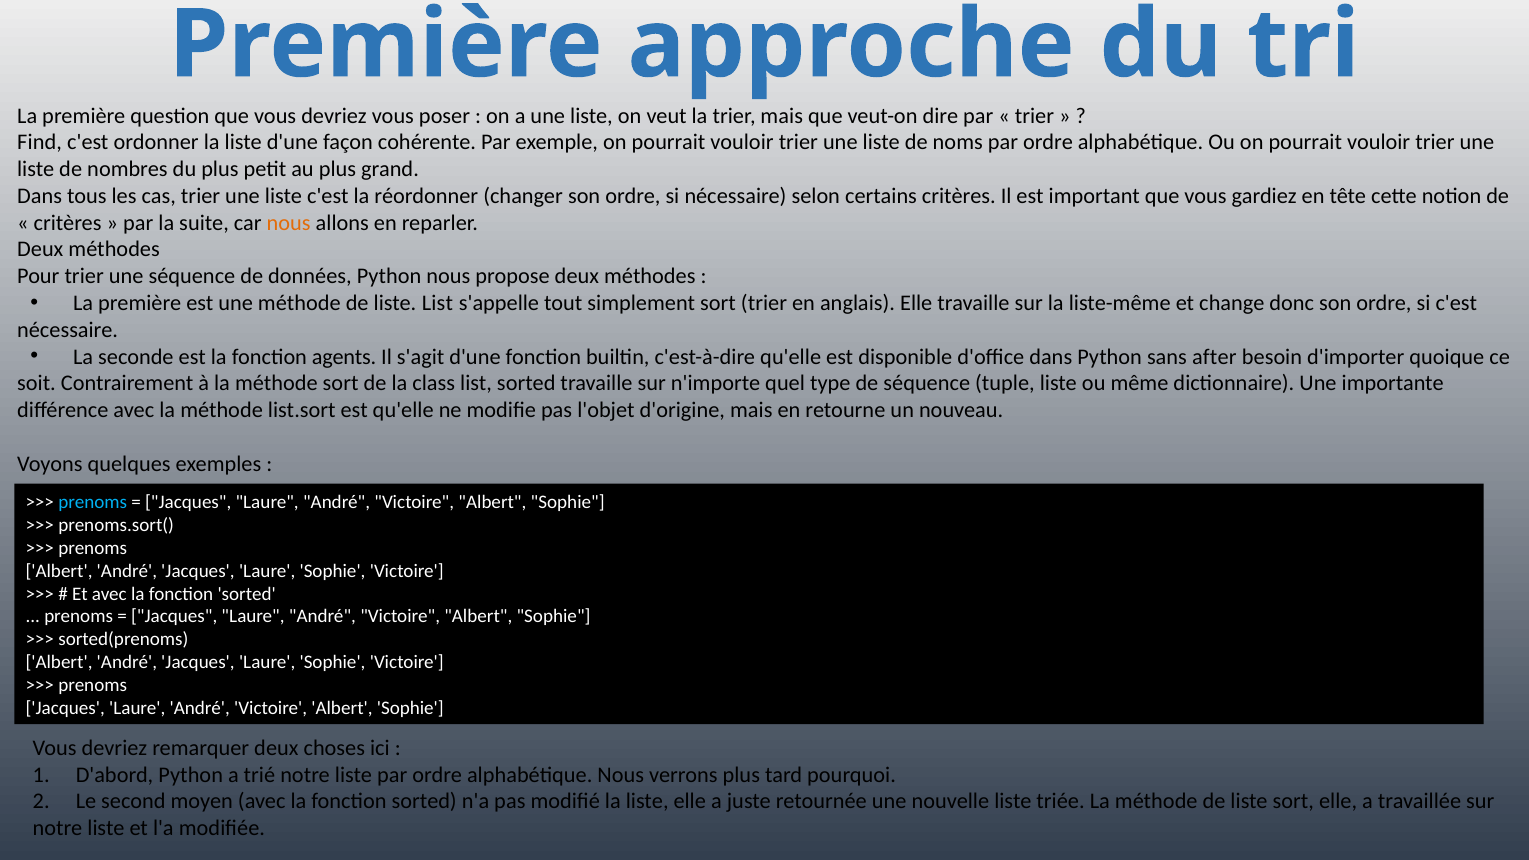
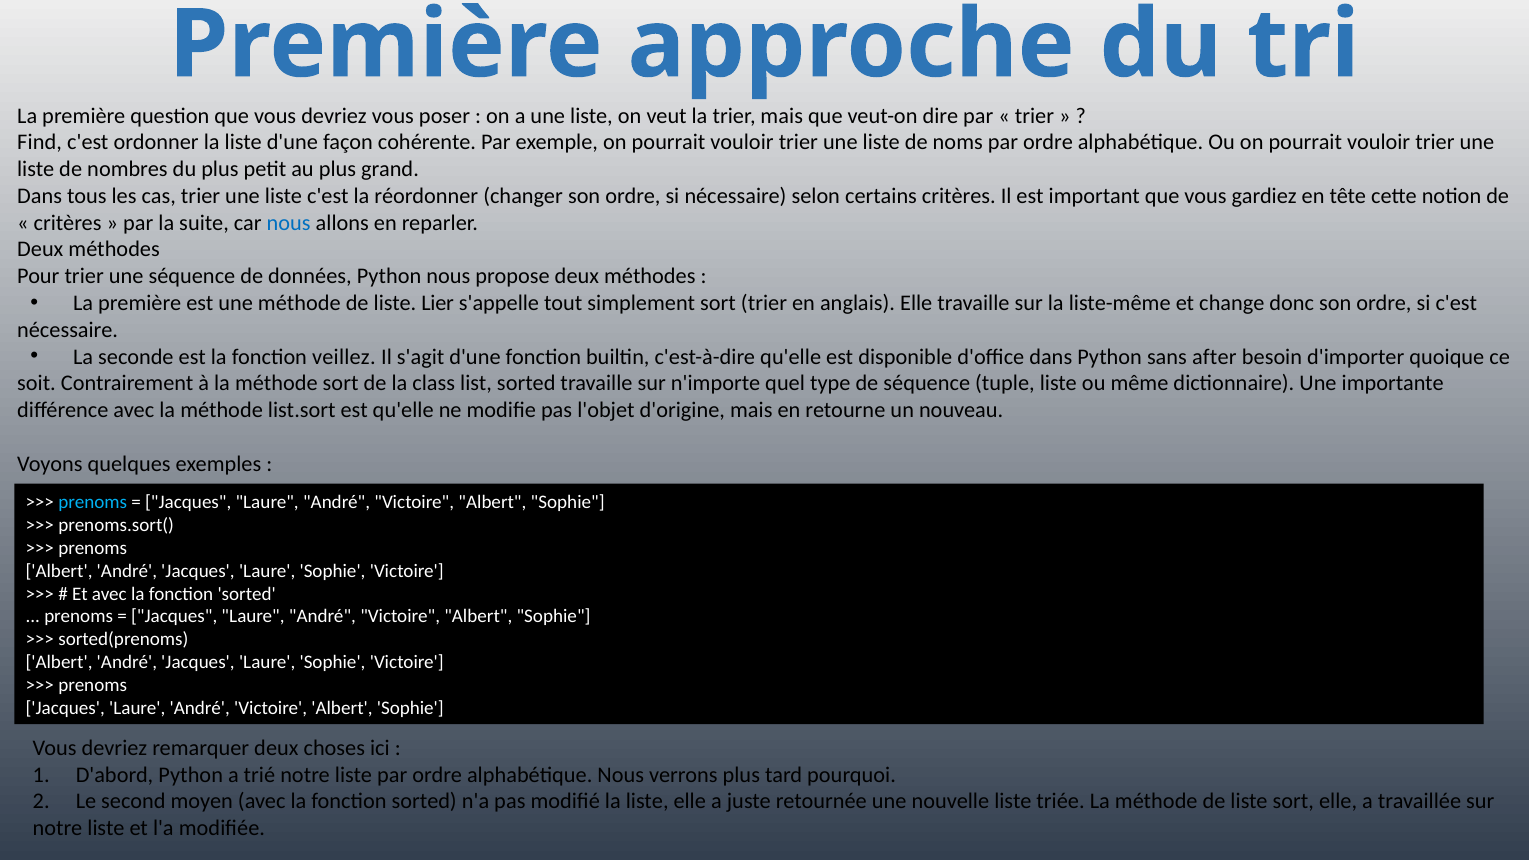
nous colour: orange -> blue (289, 223)
liste List: List -> Lier (438, 303)
agents: agents -> veillez (344, 357)
